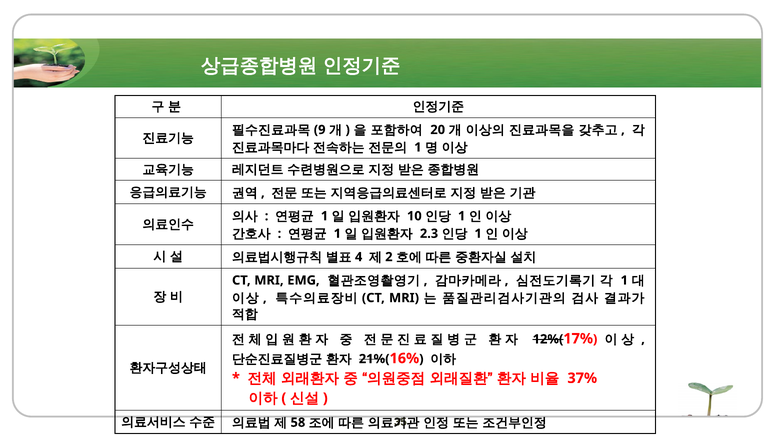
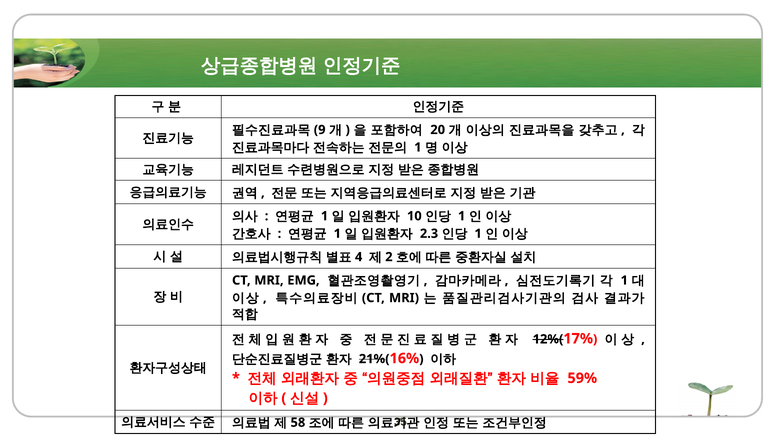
37%: 37% -> 59% (582, 378)
